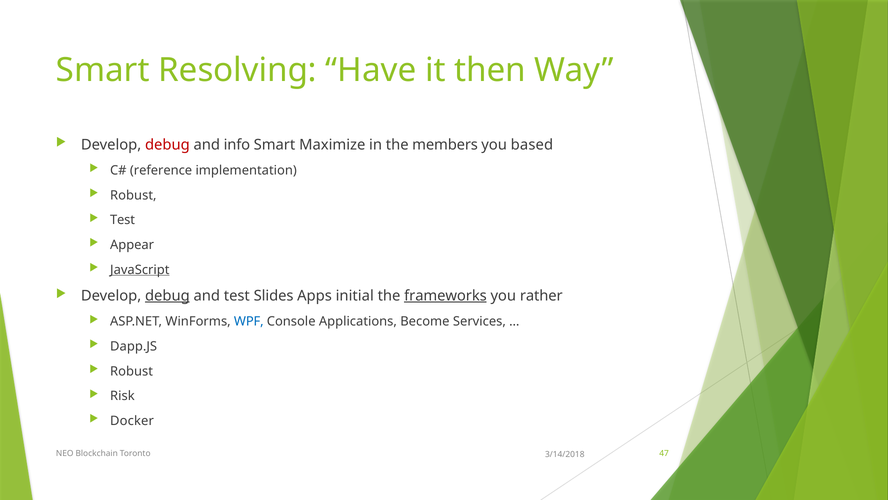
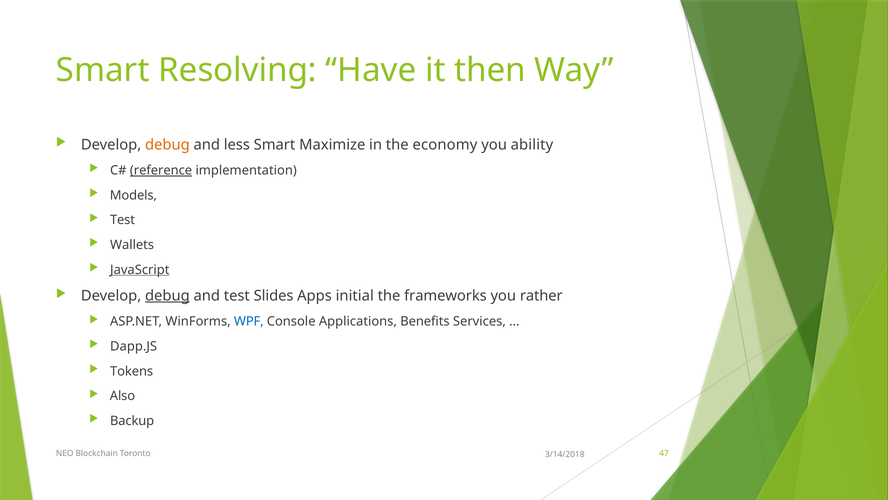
debug colour: red -> orange (167, 144)
info: info -> less (237, 144)
members: members -> economy (445, 144)
based: based -> ability (532, 144)
reference underline: none -> present (161, 170)
Robust: Robust -> Models (133, 195)
Appear: Appear -> Wallets (132, 245)
frameworks underline: present -> none (446, 295)
Become: Become -> Benefits (425, 321)
Robust: Robust -> Tokens (132, 371)
Risk: Risk -> Also (123, 396)
Docker: Docker -> Backup (132, 420)
